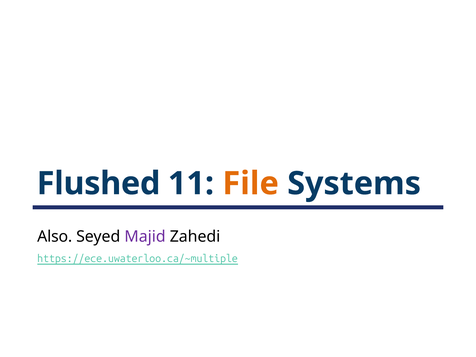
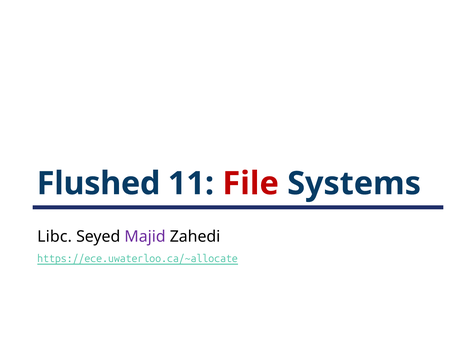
File colour: orange -> red (251, 184)
Also: Also -> Libc (55, 237)
https://ece.uwaterloo.ca/~multiple: https://ece.uwaterloo.ca/~multiple -> https://ece.uwaterloo.ca/~allocate (138, 259)
